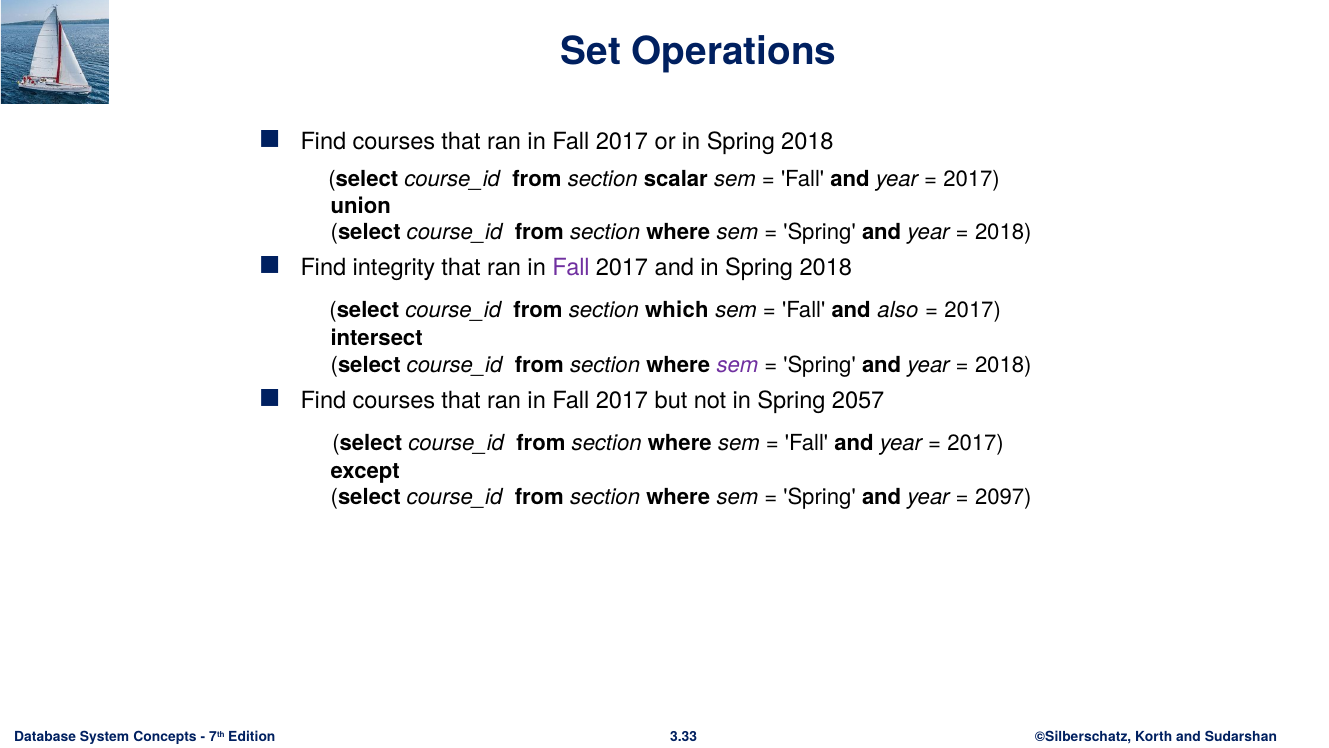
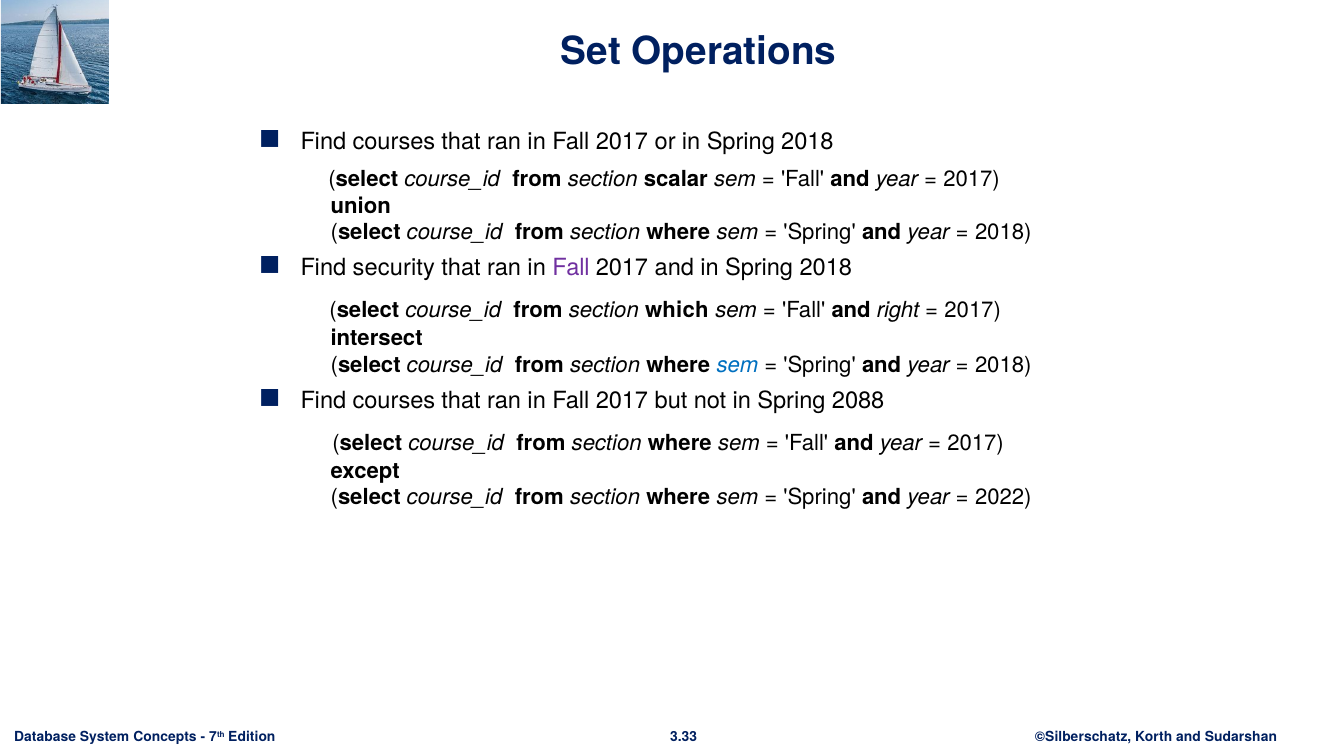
integrity: integrity -> security (394, 268)
also: also -> right (898, 310)
sem colour: purple -> blue (737, 365)
2057: 2057 -> 2088 (858, 400)
2097: 2097 -> 2022 (1003, 497)
